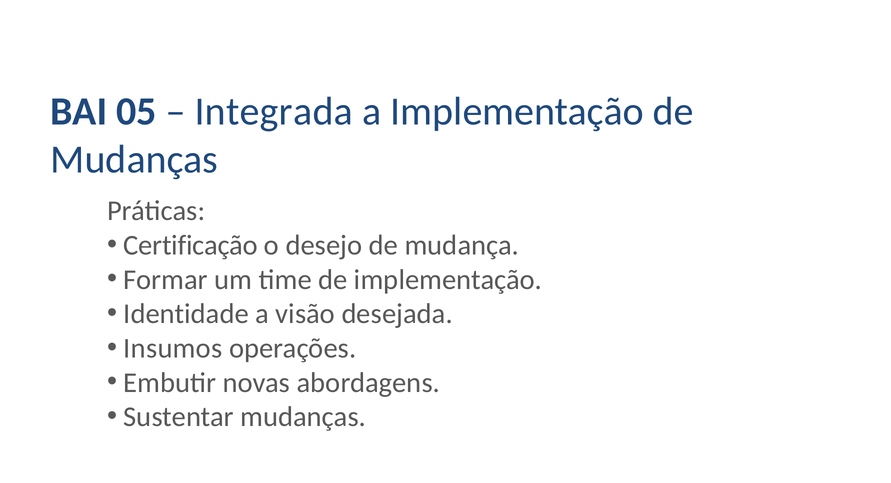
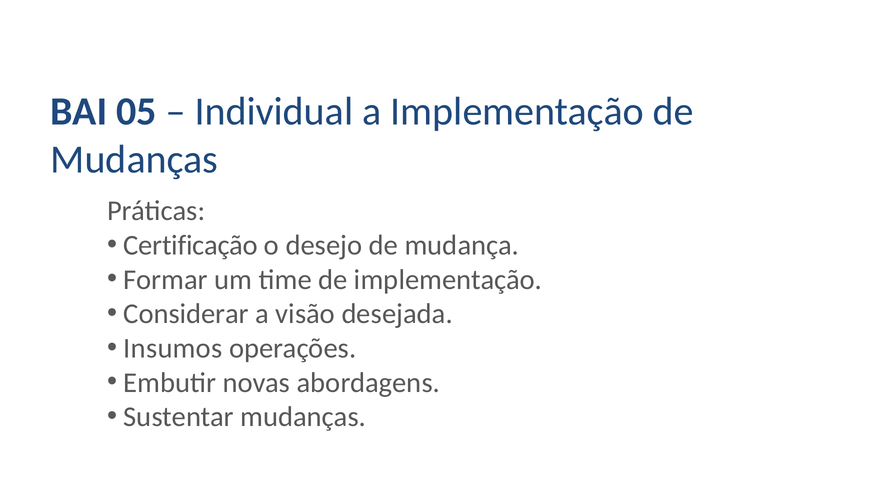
Integrada: Integrada -> Individual (274, 111)
Identidade: Identidade -> Considerar (186, 314)
